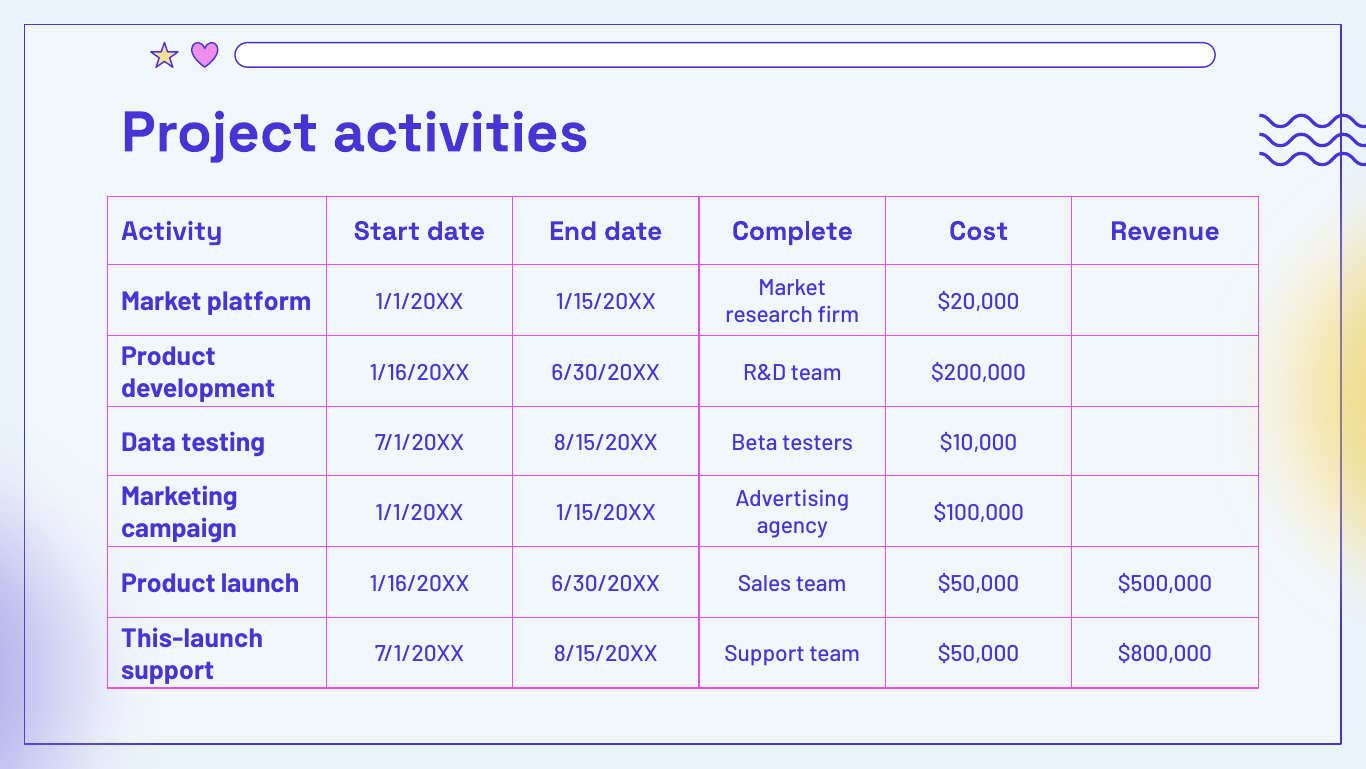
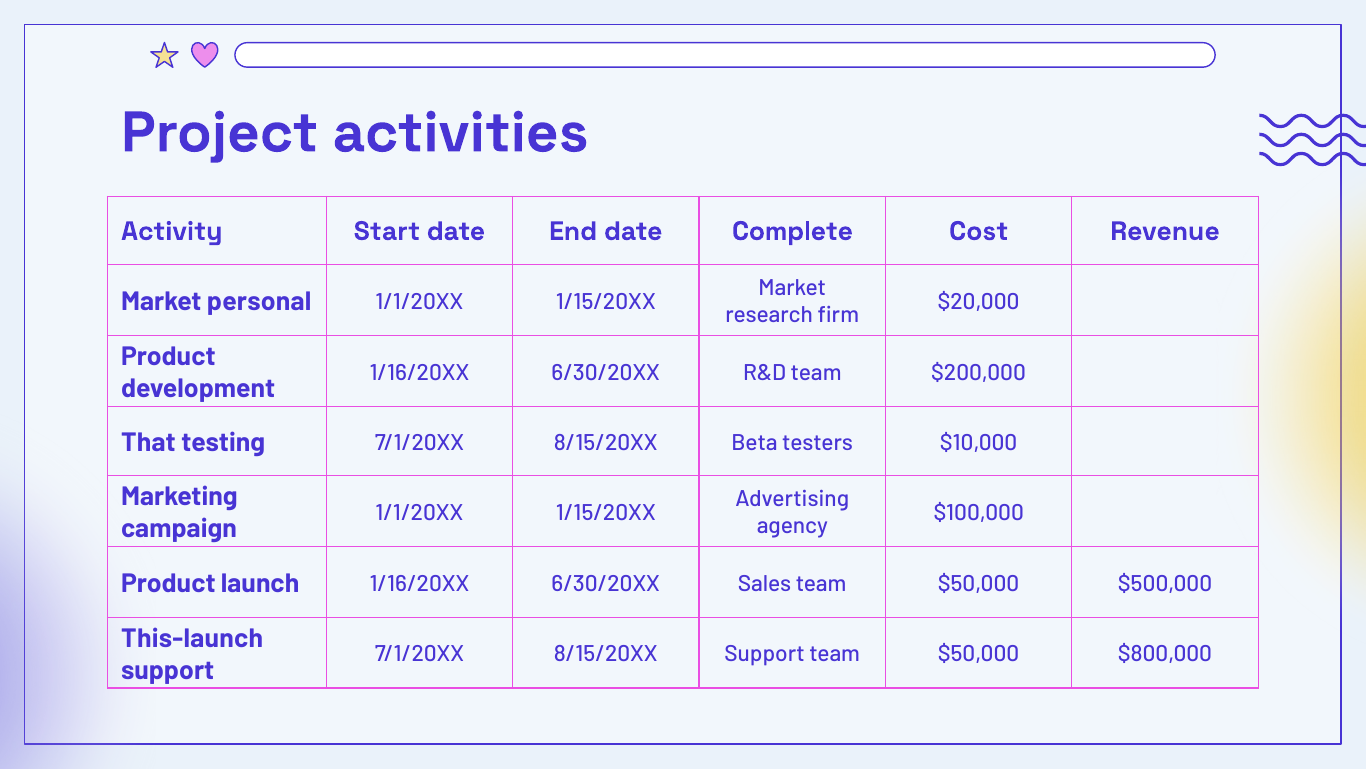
platform: platform -> personal (259, 302)
Data: Data -> That (149, 443)
